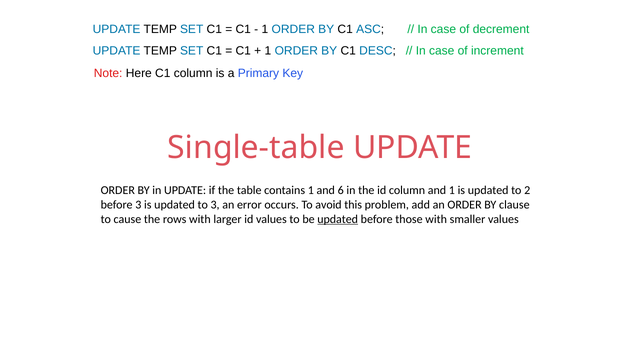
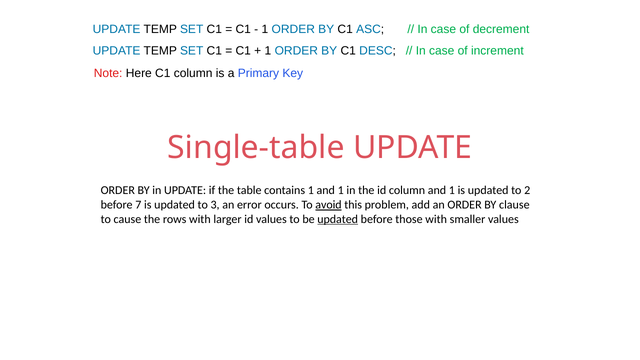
1 and 6: 6 -> 1 (341, 190)
before 3: 3 -> 7 (138, 205)
avoid underline: none -> present (329, 205)
